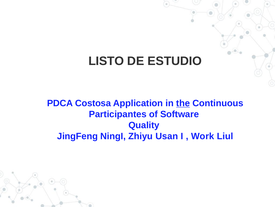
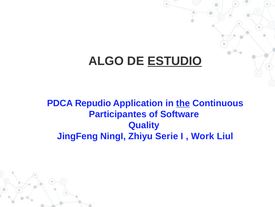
LISTO: LISTO -> ALGO (106, 61)
ESTUDIO underline: none -> present (175, 61)
Costosa: Costosa -> Repudio (93, 103)
Usan: Usan -> Serie (167, 136)
